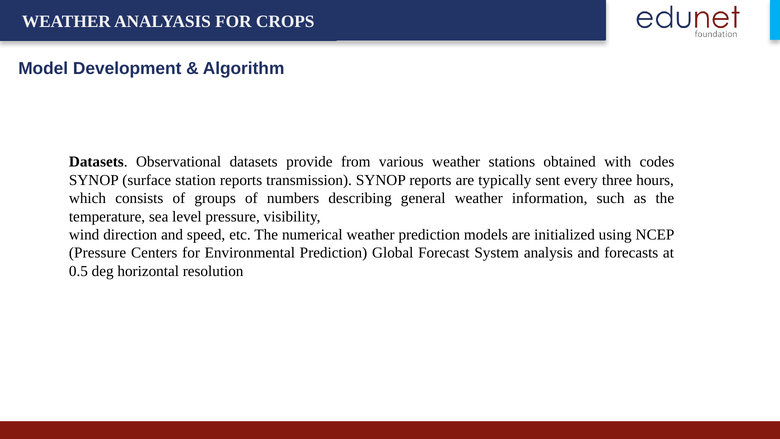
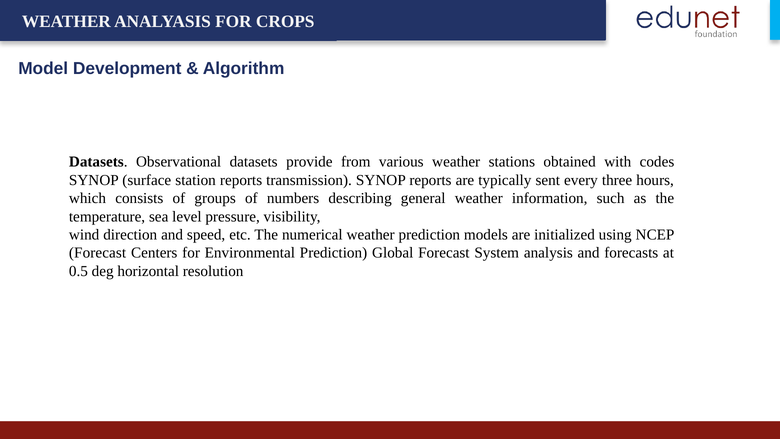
Pressure: Pressure -> Forecast (98, 253)
